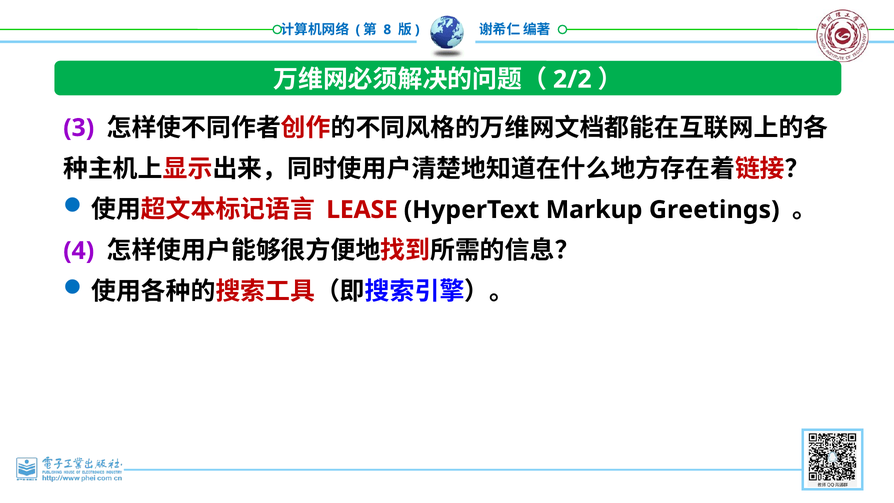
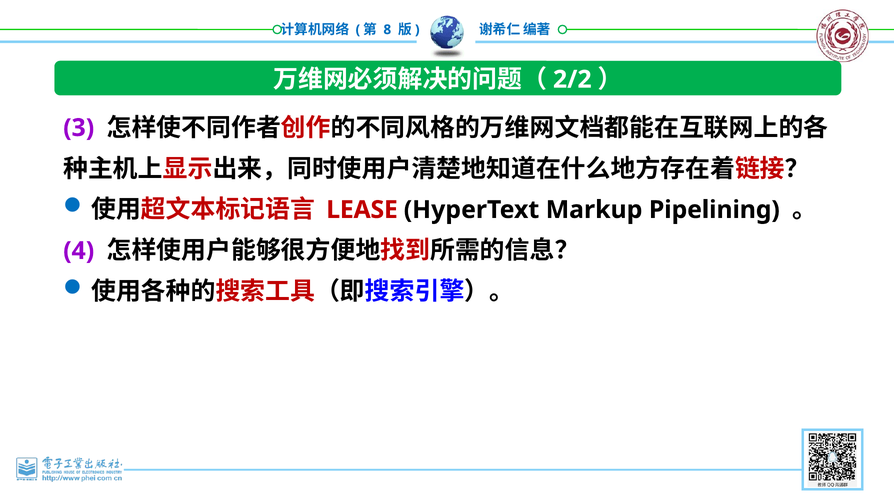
Greetings: Greetings -> Pipelining (714, 210)
